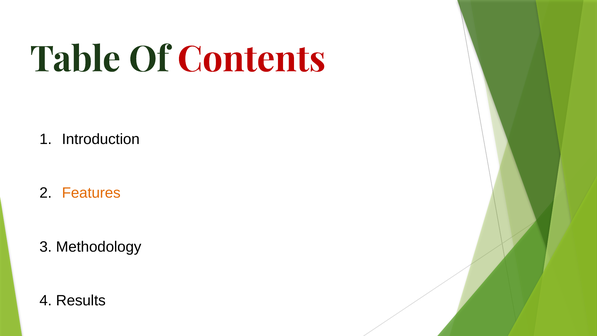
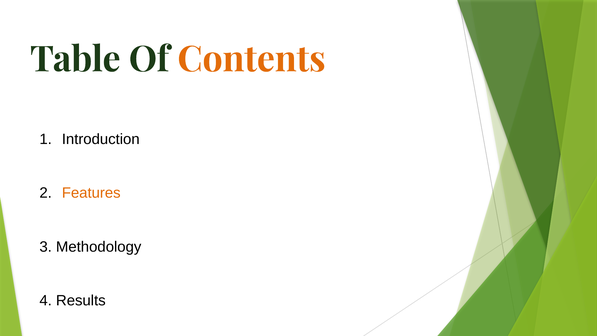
Contents colour: red -> orange (251, 60)
